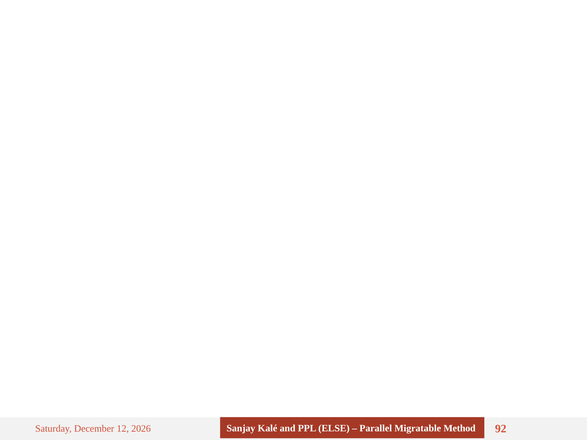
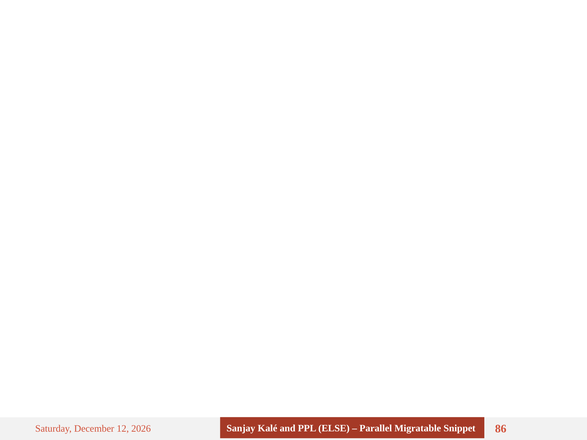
Method: Method -> Snippet (460, 429)
92: 92 -> 86 (501, 429)
